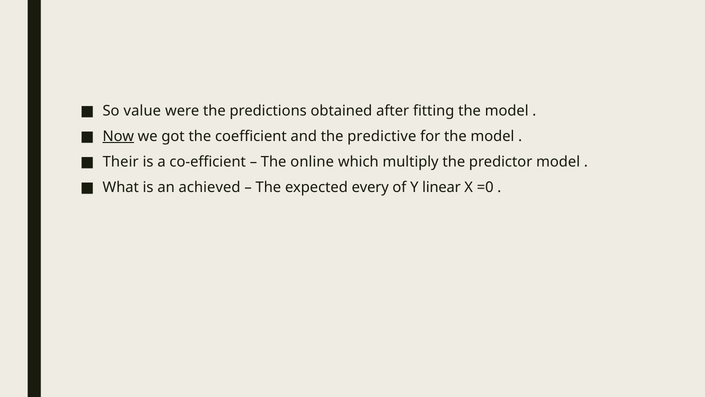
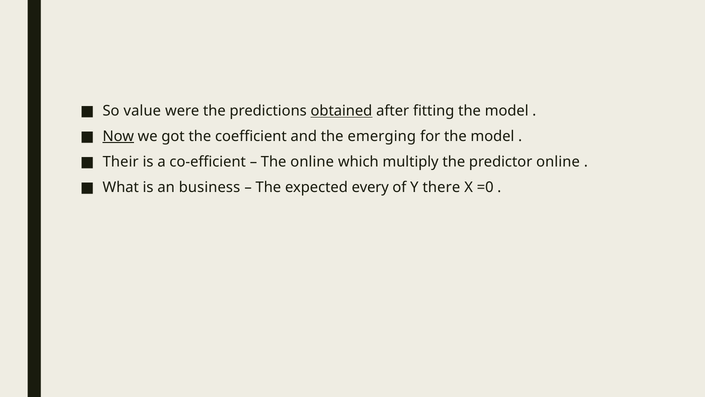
obtained underline: none -> present (341, 111)
predictive: predictive -> emerging (382, 136)
predictor model: model -> online (558, 162)
achieved: achieved -> business (209, 187)
linear: linear -> there (441, 187)
